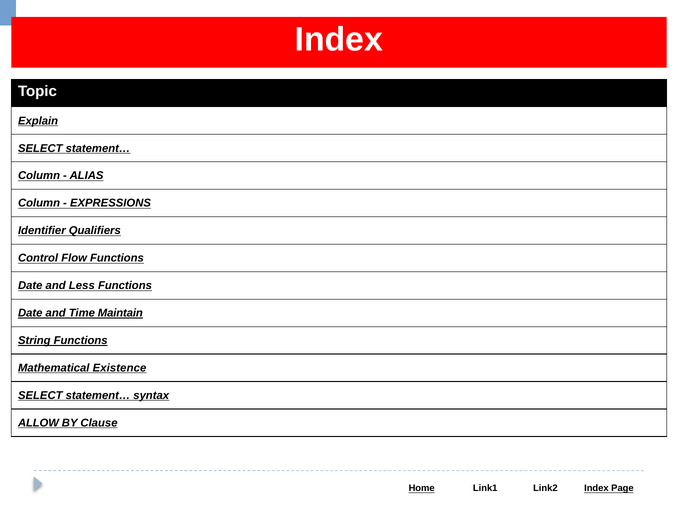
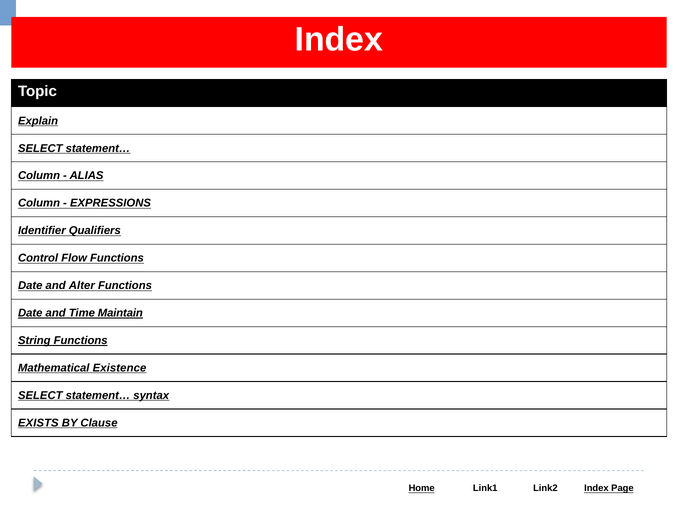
Less: Less -> Alter (82, 286)
ALLOW: ALLOW -> EXISTS (38, 423)
